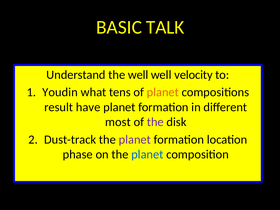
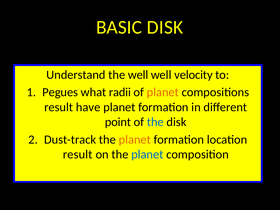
BASIC TALK: TALK -> DISK (165, 27)
Youdin: Youdin -> Pegues (60, 92)
tens: tens -> radii (120, 92)
most: most -> point (118, 122)
the colour: purple -> blue (155, 122)
planet colour: purple -> orange (135, 140)
phase: phase -> result (78, 154)
